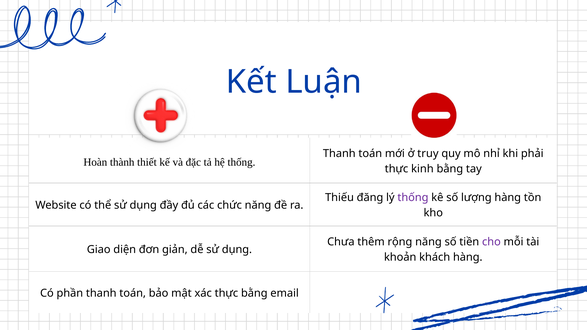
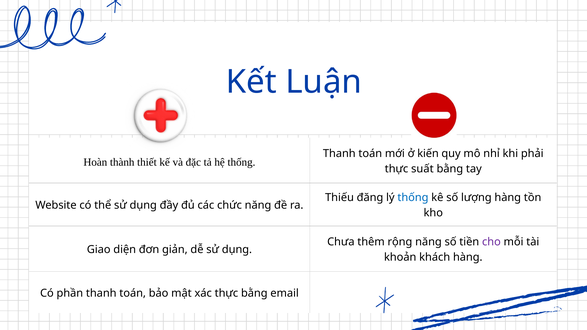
truy: truy -> kiến (428, 154)
kinh: kinh -> suất (422, 169)
thống colour: purple -> blue (413, 198)
